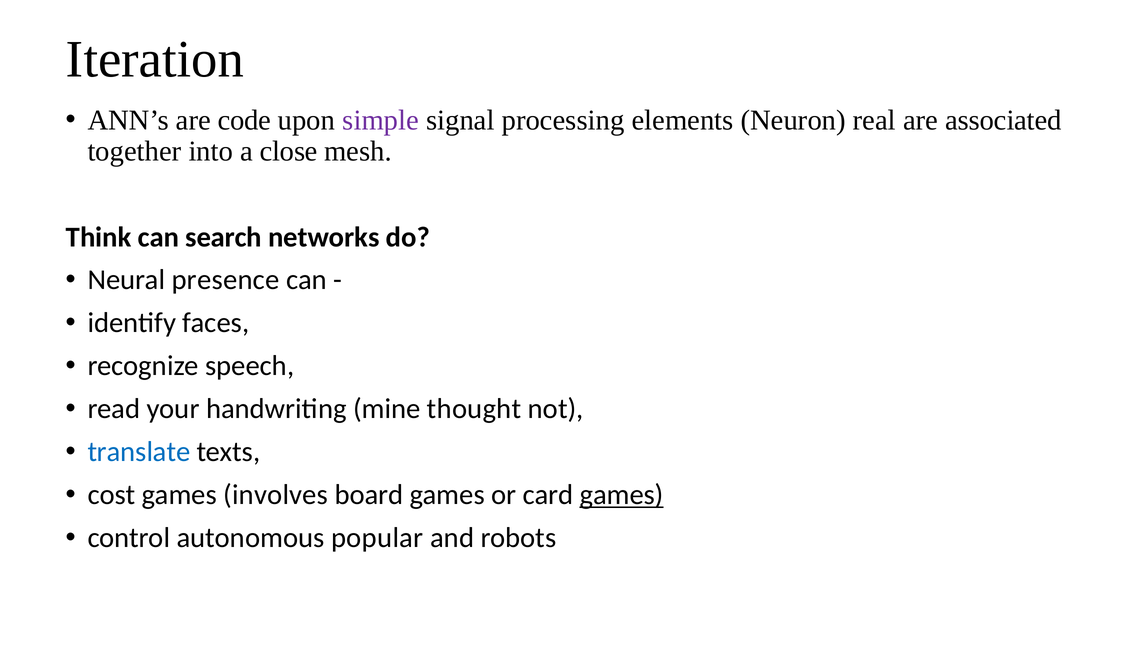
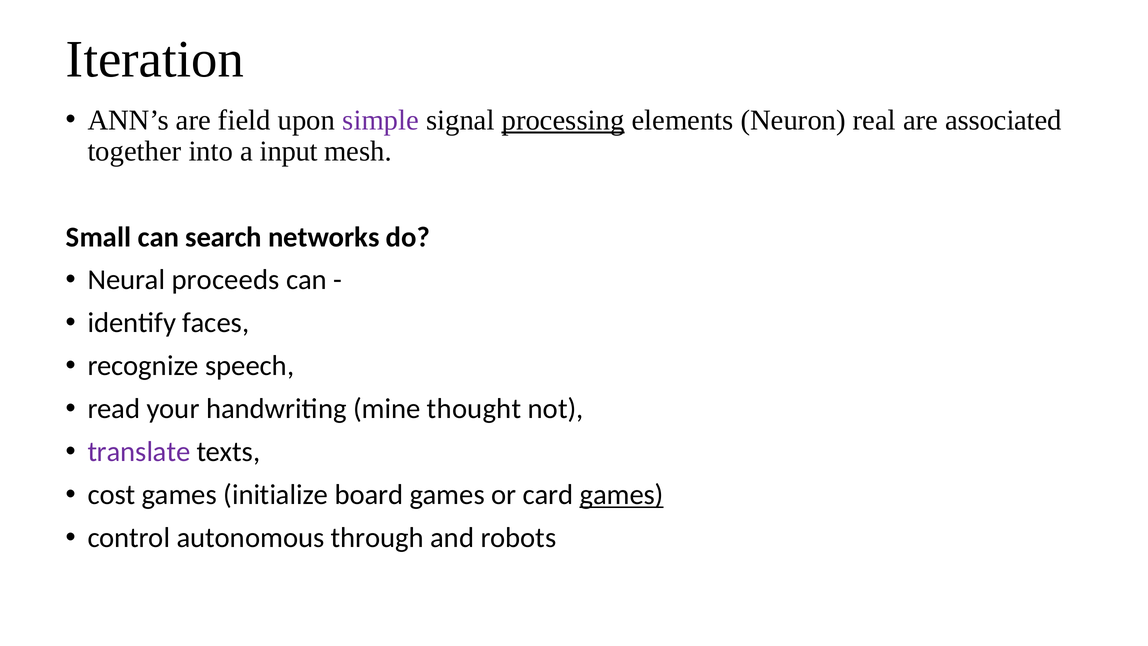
code: code -> field (244, 120)
processing underline: none -> present (563, 120)
close: close -> input (289, 151)
Think: Think -> Small (99, 237)
presence: presence -> proceeds (226, 280)
translate colour: blue -> purple (139, 452)
involves: involves -> initialize (276, 495)
popular: popular -> through (377, 538)
